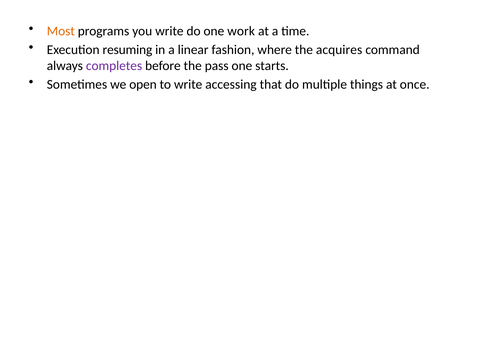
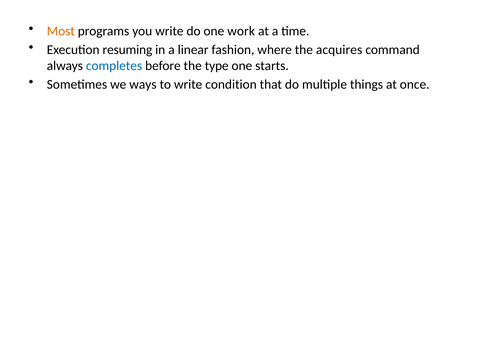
completes colour: purple -> blue (114, 66)
pass: pass -> type (217, 66)
open: open -> ways (143, 84)
accessing: accessing -> condition (231, 84)
